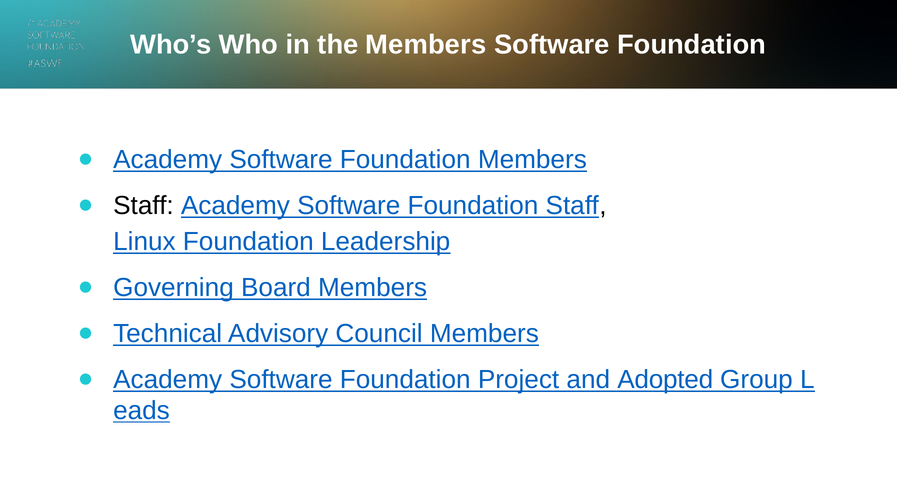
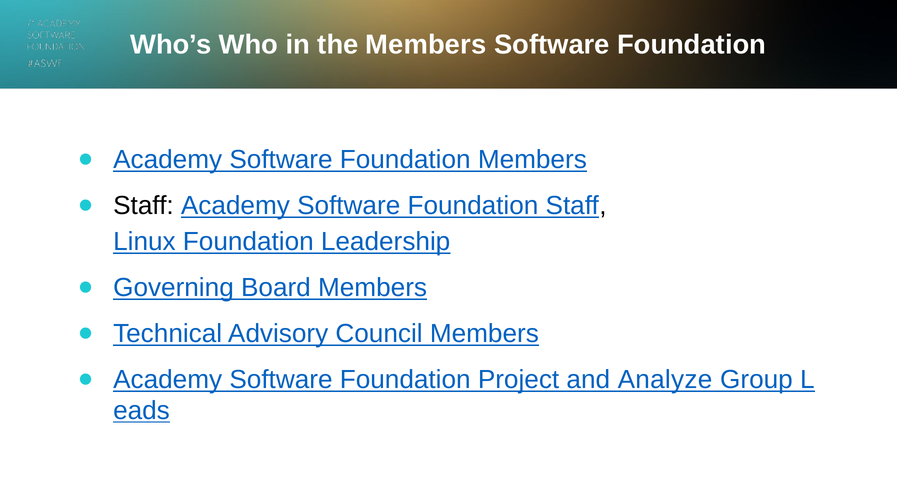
Adopted: Adopted -> Analyze (665, 380)
